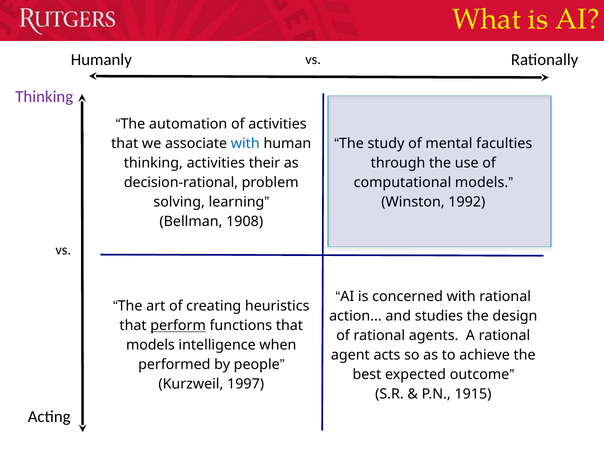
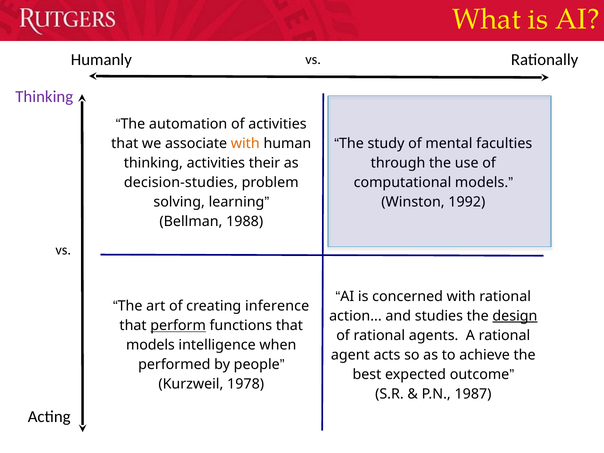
with colour: blue -> orange (245, 143)
decision-rational: decision-rational -> decision-studies (181, 182)
1908: 1908 -> 1988 (245, 221)
heuristics: heuristics -> inference (277, 306)
design underline: none -> present (515, 316)
1997: 1997 -> 1978 (246, 384)
1915: 1915 -> 1987 (473, 394)
